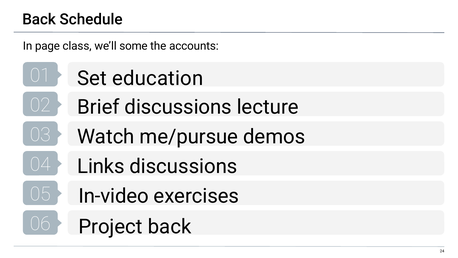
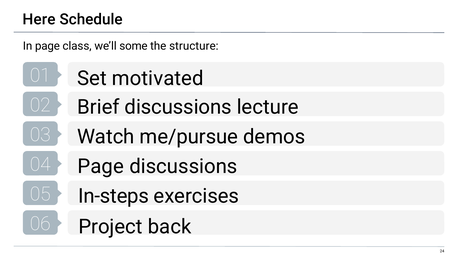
Back: Back -> Here (39, 19)
accounts: accounts -> structure (194, 46)
education: education -> motivated (158, 78)
Links: Links -> Page (101, 166)
In-video: In-video -> In-steps (114, 196)
